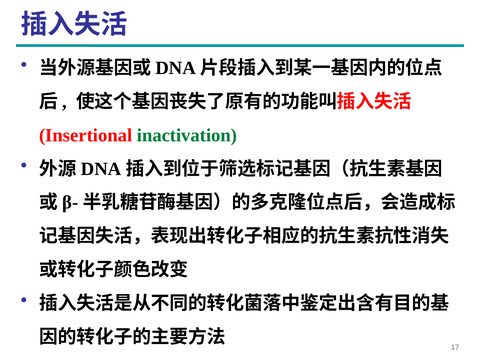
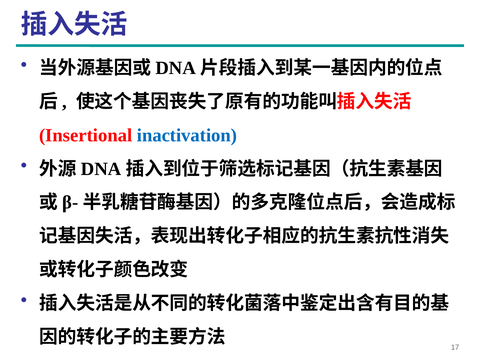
inactivation colour: green -> blue (187, 135)
